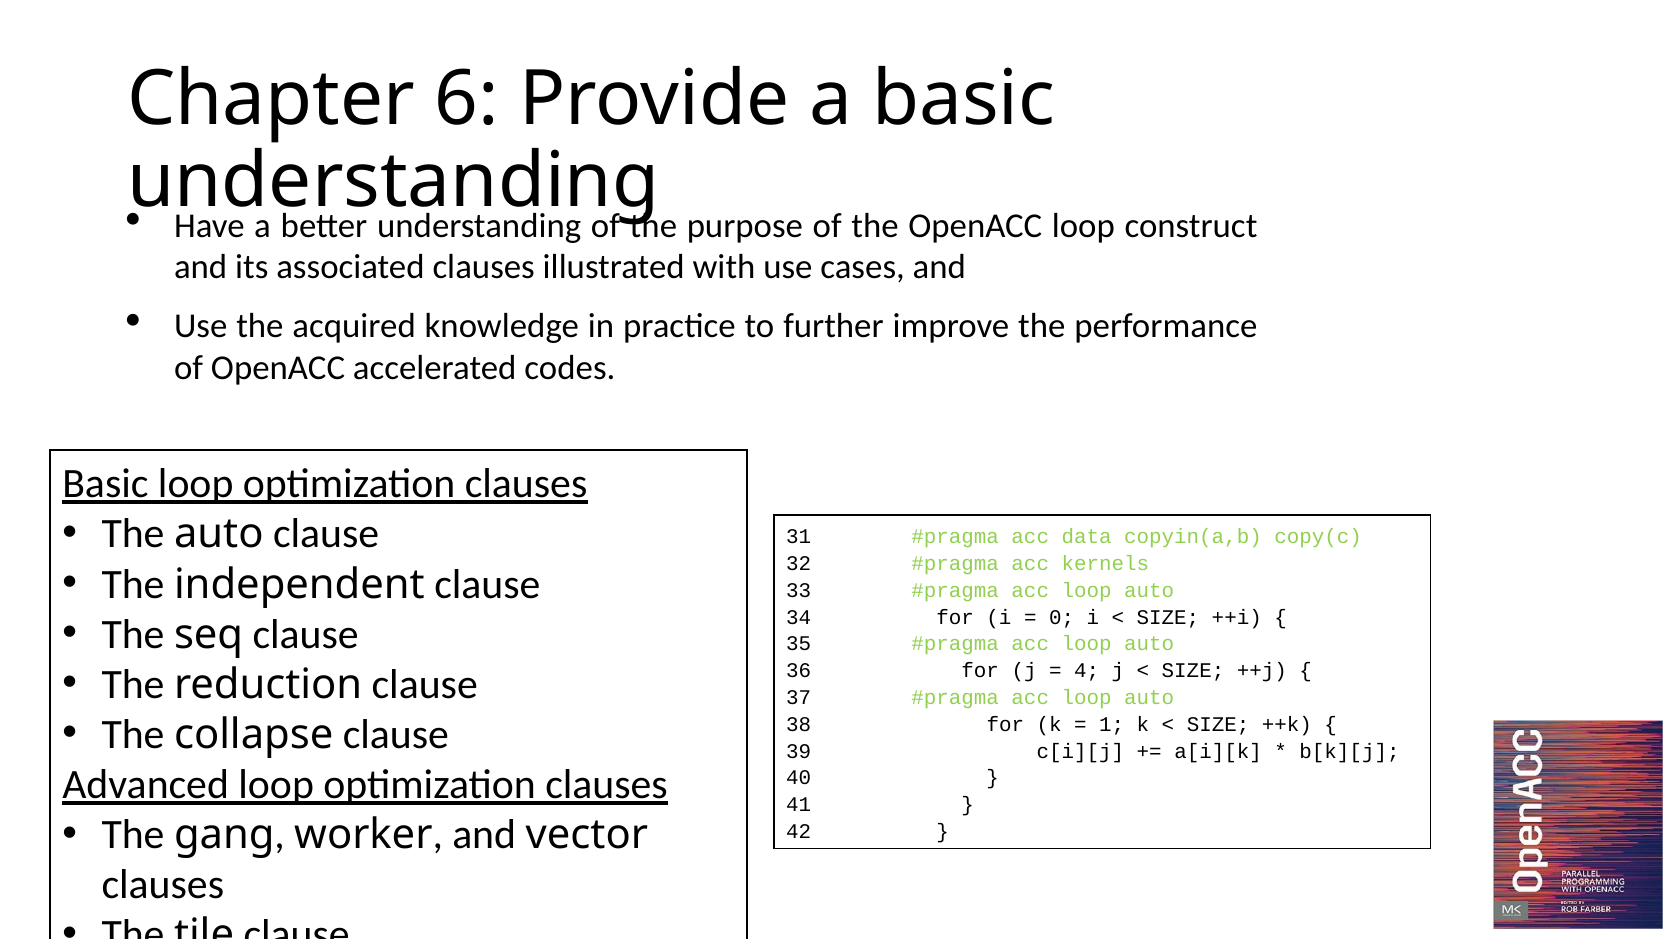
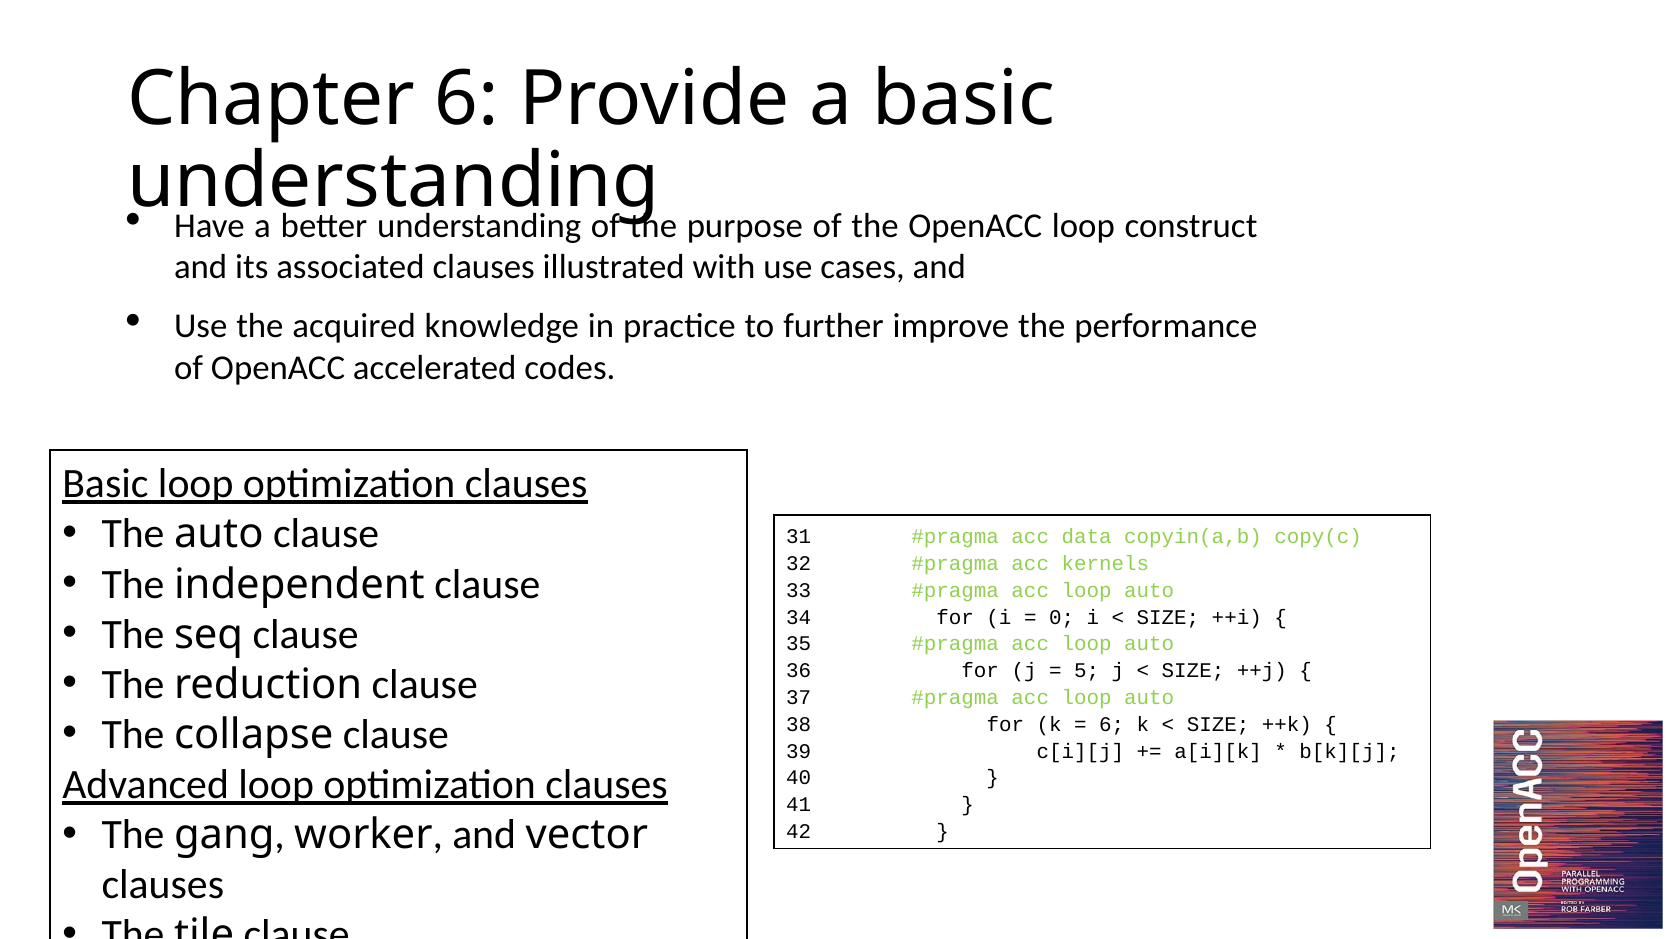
4: 4 -> 5 (1087, 671)
1: 1 -> 6 (1112, 725)
